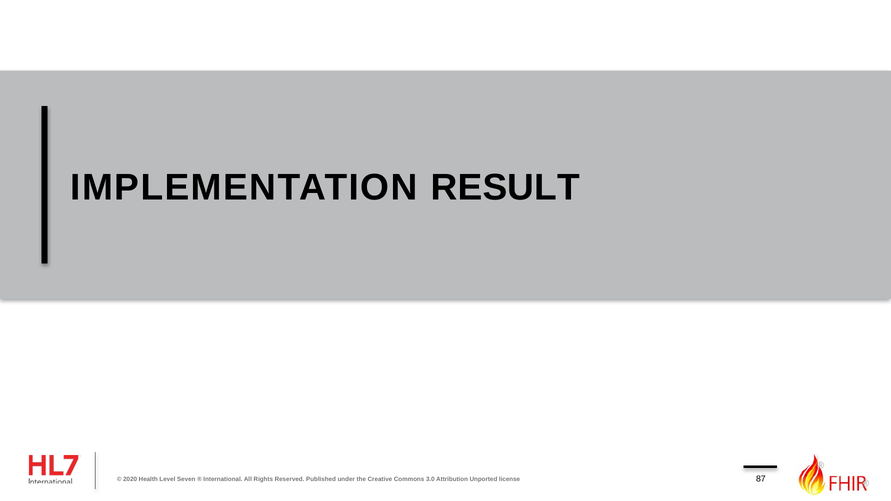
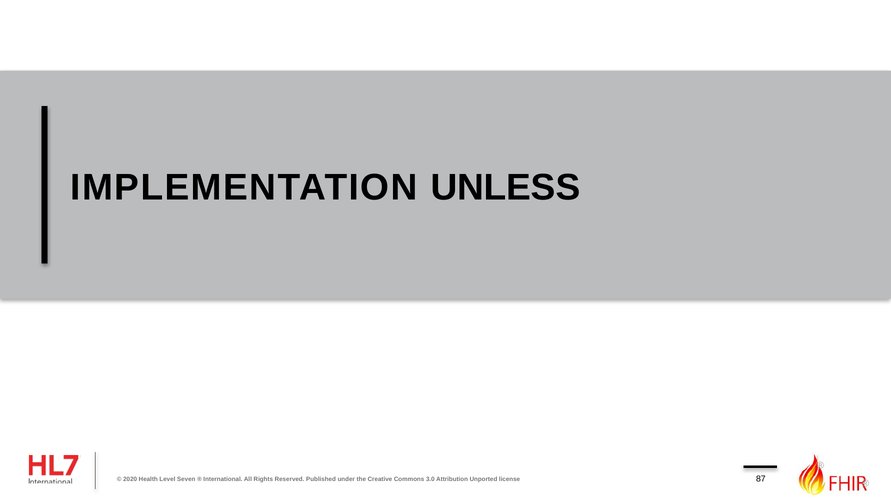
RESULT: RESULT -> UNLESS (505, 187)
